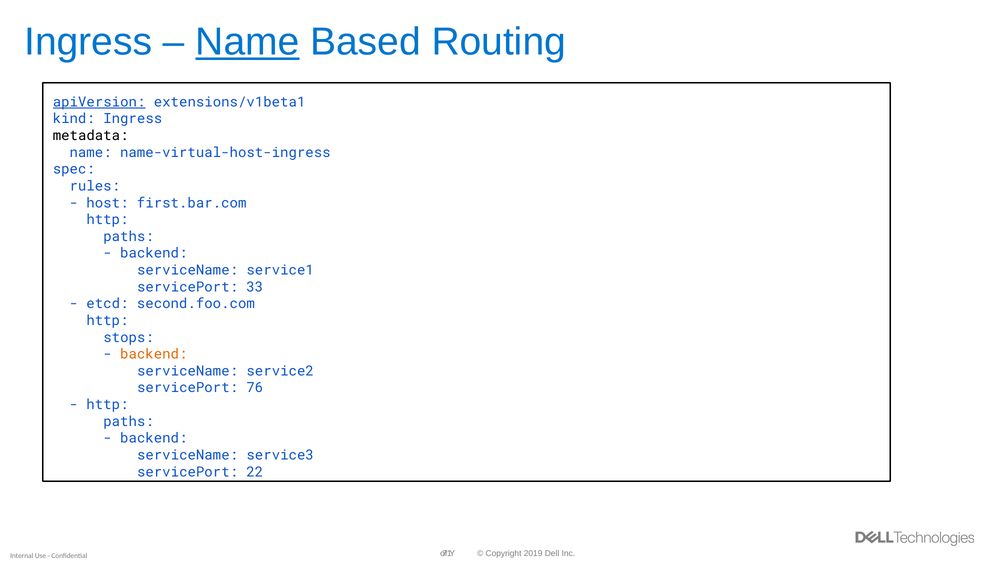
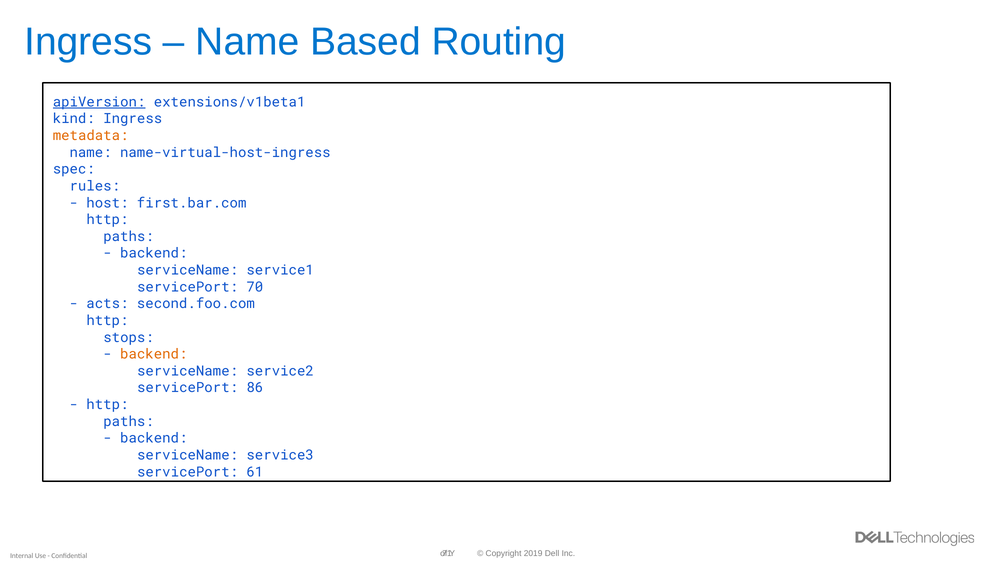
Name underline: present -> none (247, 42)
metadata colour: black -> orange (91, 136)
33: 33 -> 70 (255, 287)
etcd: etcd -> acts (107, 304)
76: 76 -> 86 (255, 388)
22: 22 -> 61 (255, 472)
